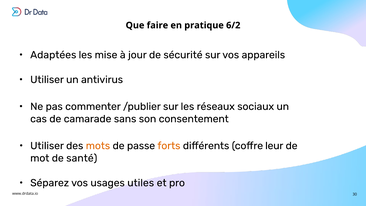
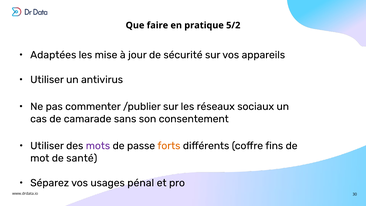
6/2: 6/2 -> 5/2 (233, 25)
mots colour: orange -> purple (98, 146)
leur: leur -> fins (274, 146)
utiles: utiles -> pénal (141, 183)
